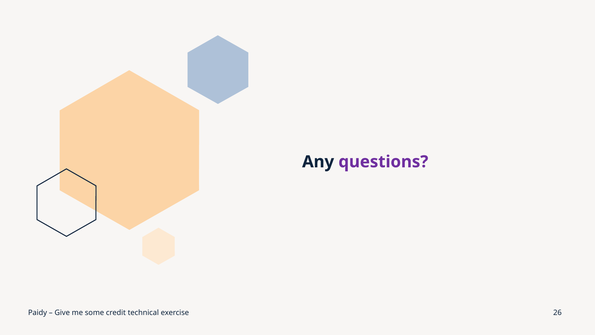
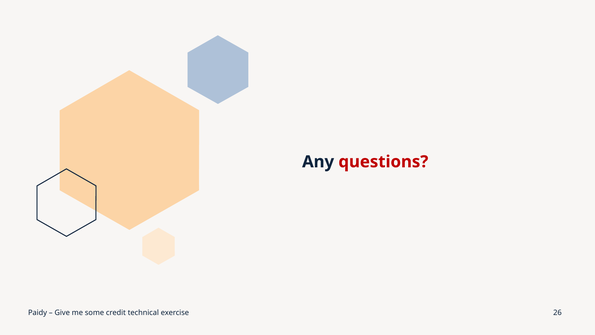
questions colour: purple -> red (383, 162)
